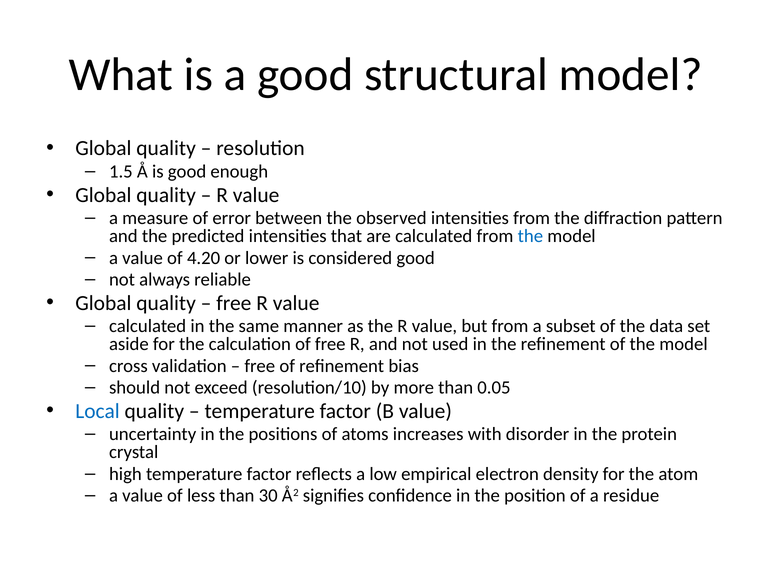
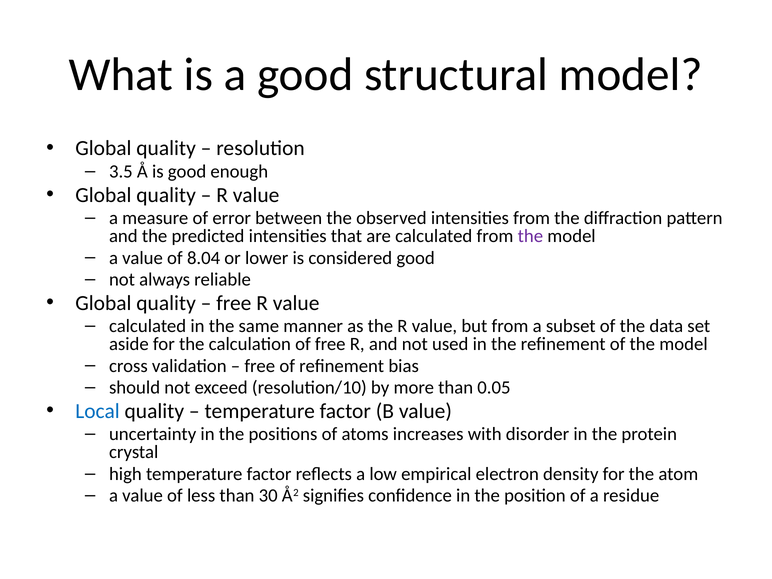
1.5: 1.5 -> 3.5 (121, 172)
the colour: blue -> purple (530, 236)
4.20: 4.20 -> 8.04 (204, 258)
